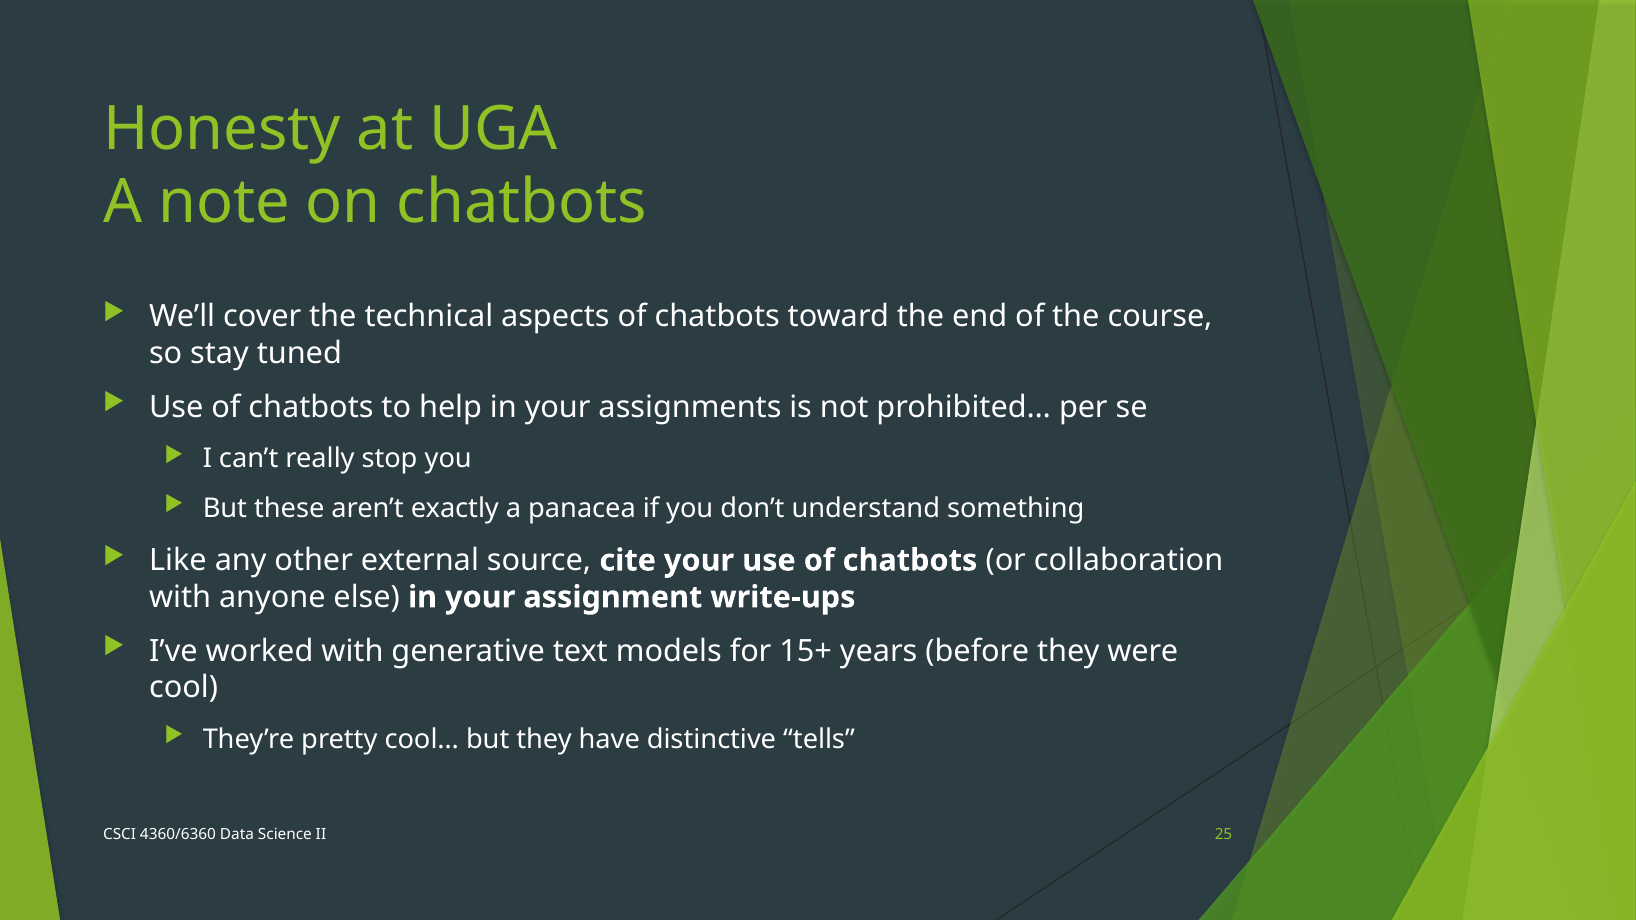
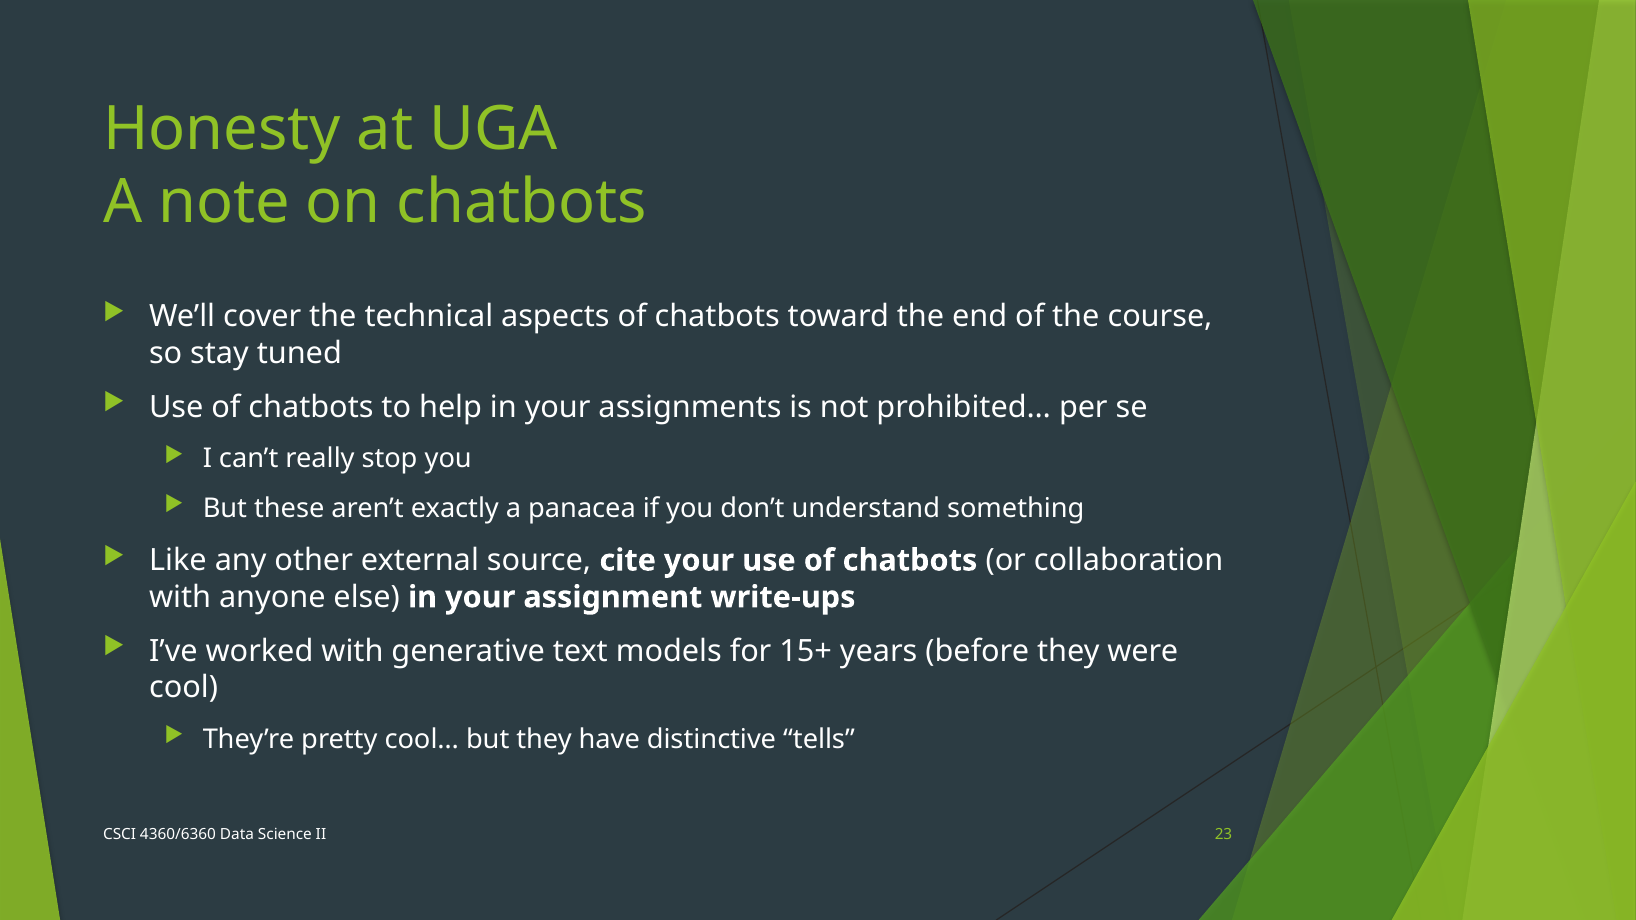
25: 25 -> 23 (1224, 835)
